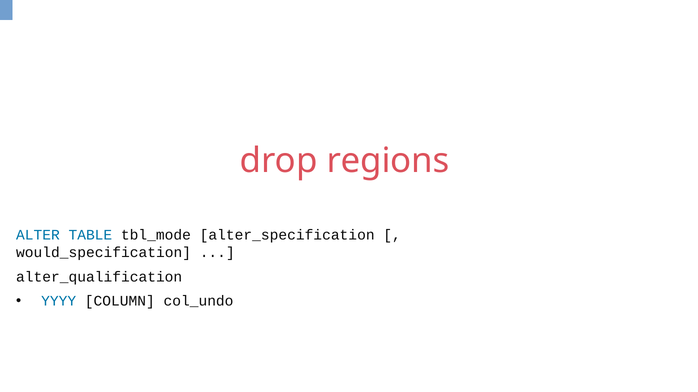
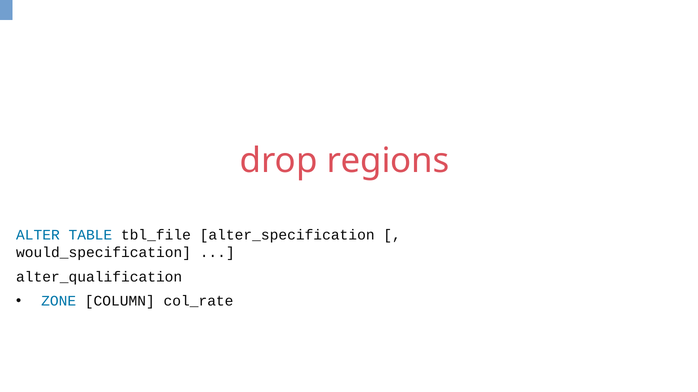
tbl_mode: tbl_mode -> tbl_file (156, 235)
YYYY: YYYY -> ZONE (59, 302)
col_undo: col_undo -> col_rate (199, 302)
